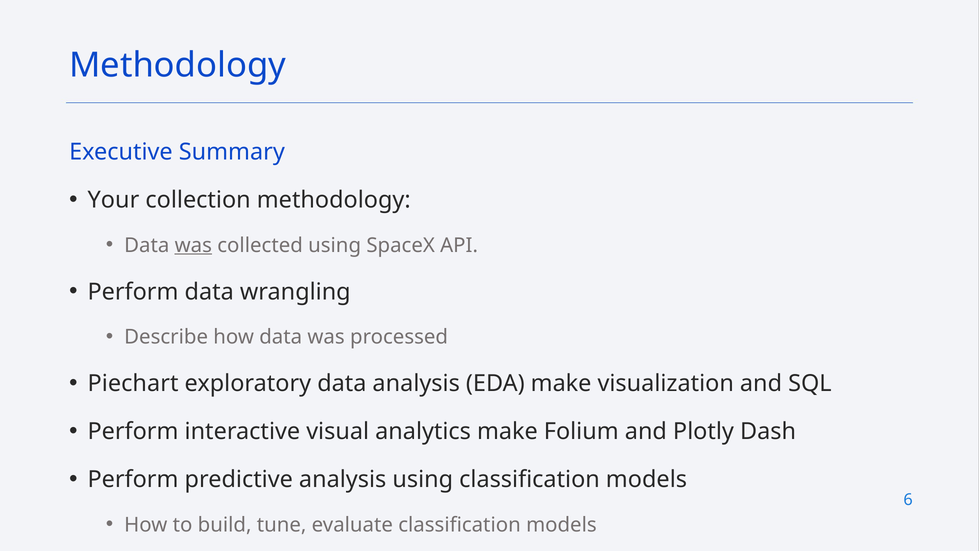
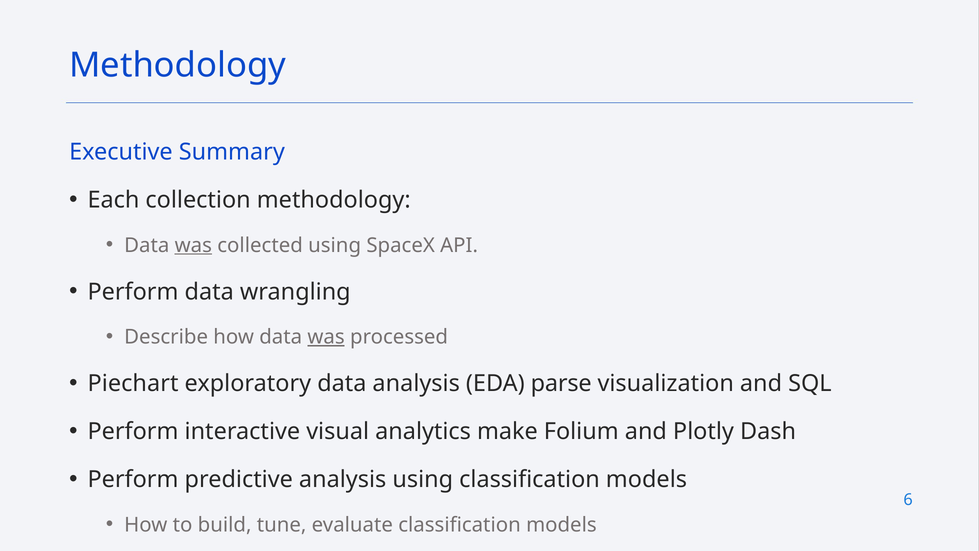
Your: Your -> Each (113, 200)
was underline: none -> present (326, 337)
EDA make: make -> parse (561, 383)
